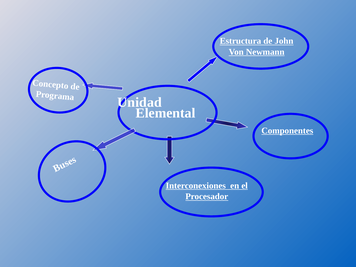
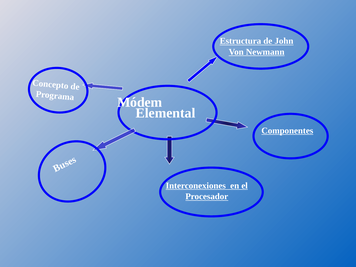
Unidad: Unidad -> Módem (140, 102)
